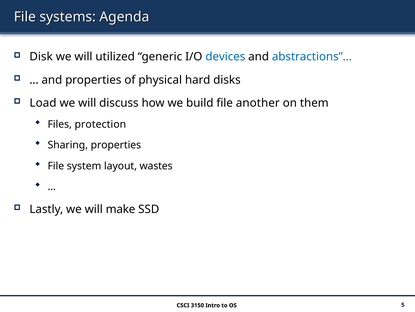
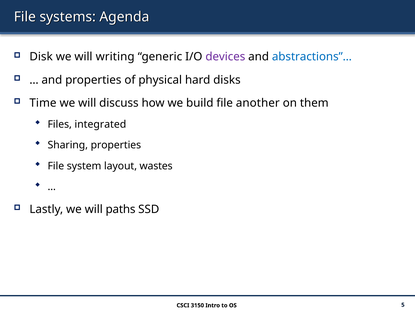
utilized: utilized -> writing (115, 57)
devices colour: blue -> purple (225, 57)
Load: Load -> Time (43, 103)
protection: protection -> integrated (100, 124)
make: make -> paths (121, 209)
